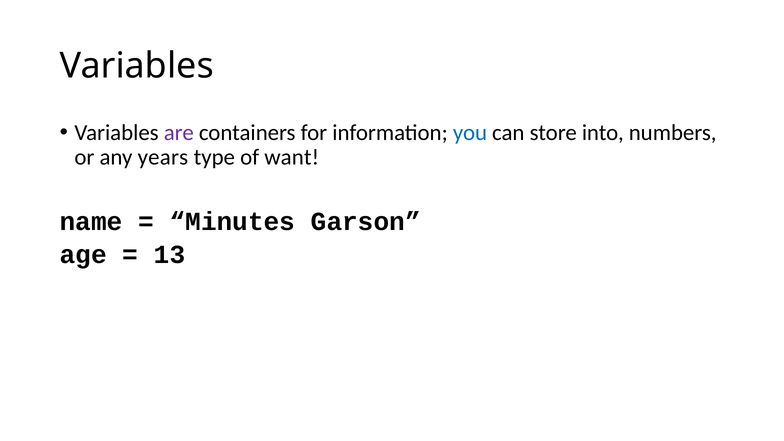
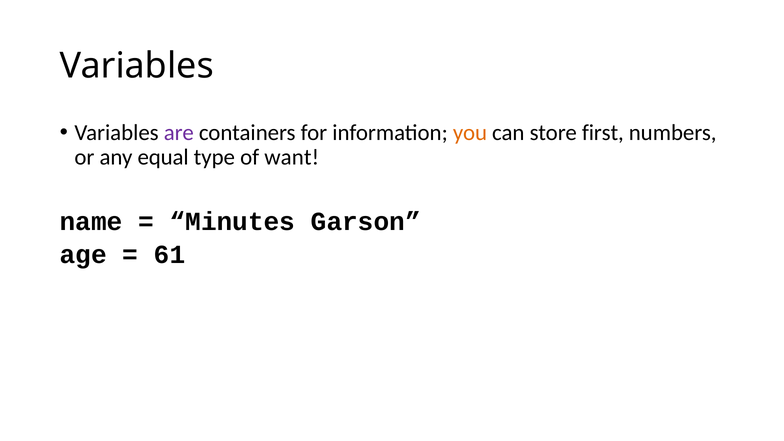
you colour: blue -> orange (470, 133)
into: into -> first (603, 133)
years: years -> equal (163, 157)
13: 13 -> 61 (170, 255)
